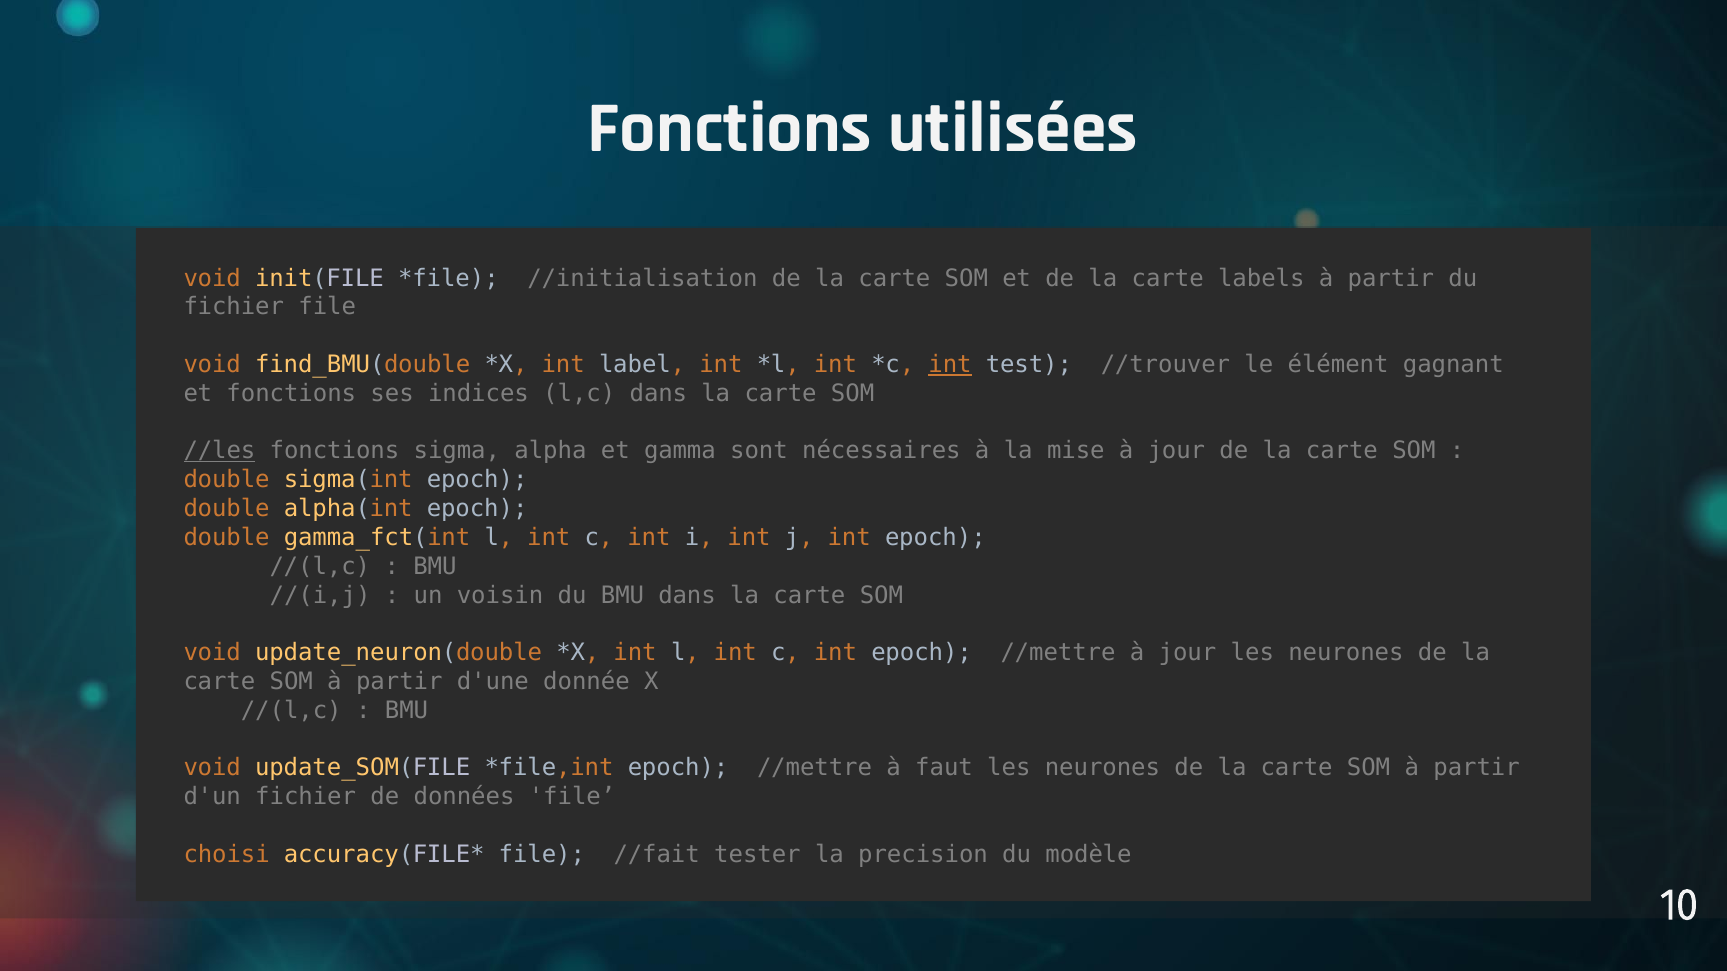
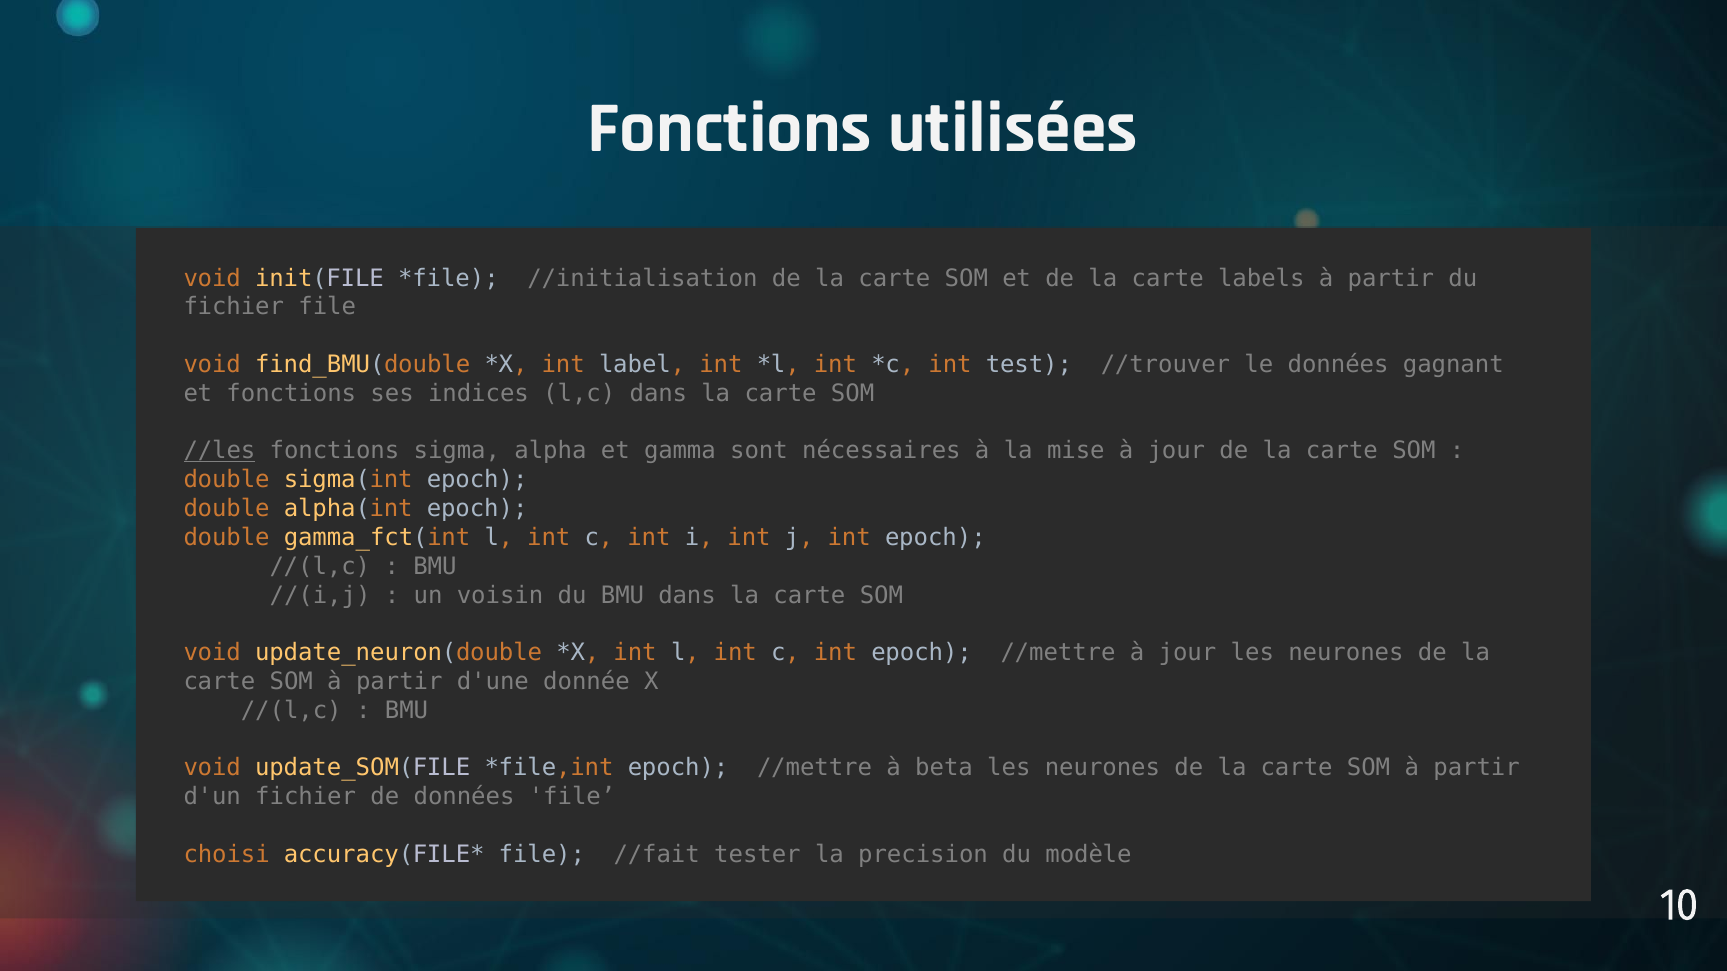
int underline: present -> none (950, 365)
le élément: élément -> données (1338, 365)
faut: faut -> beta (944, 768)
